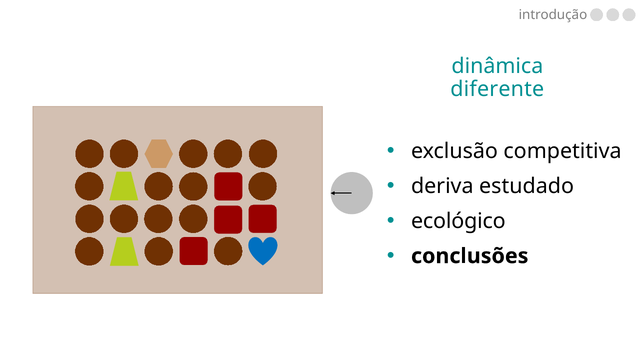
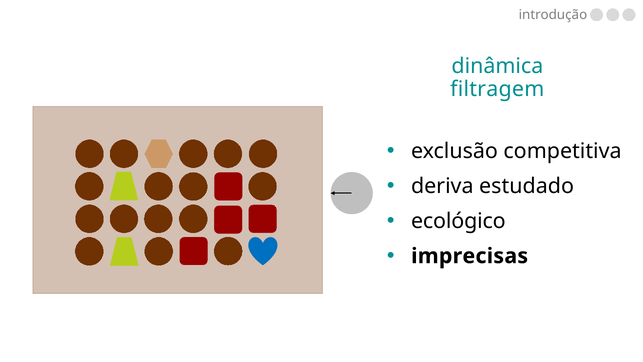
diferente: diferente -> filtragem (497, 89)
conclusões: conclusões -> imprecisas (470, 256)
